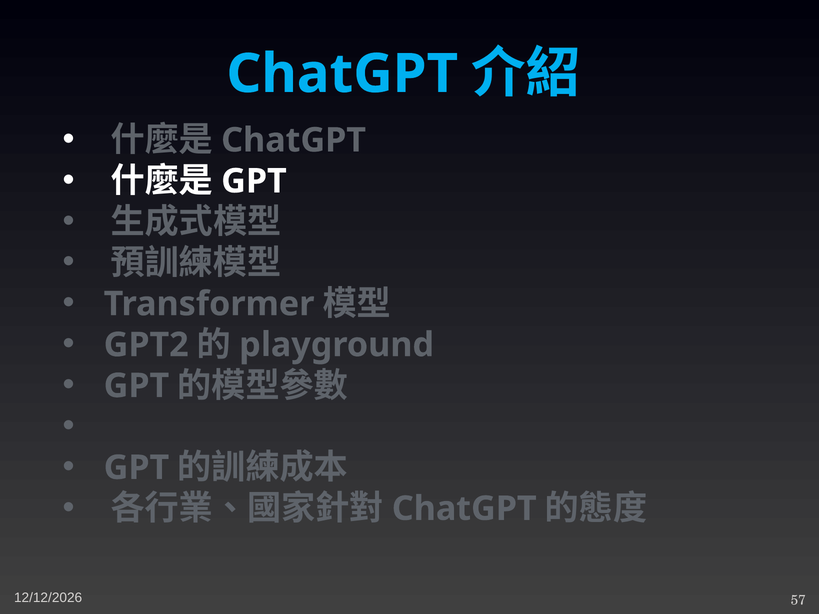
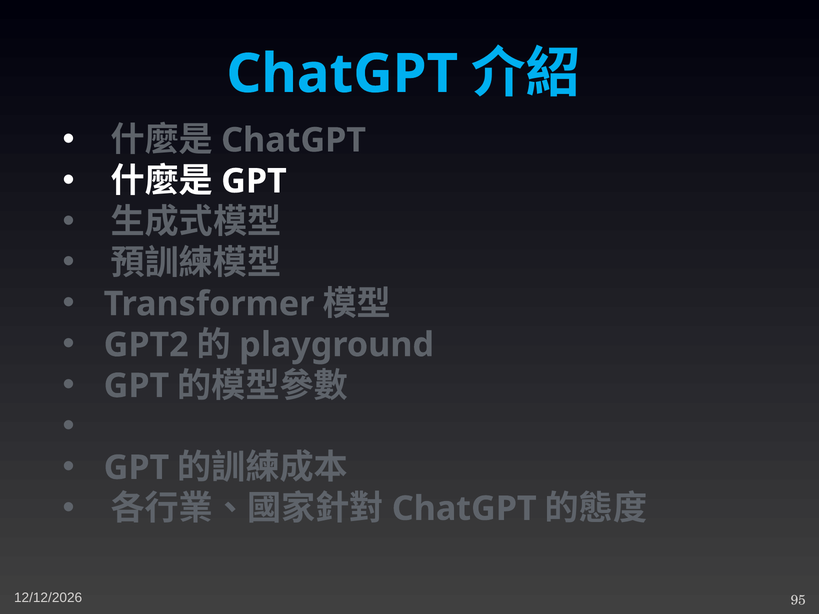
57: 57 -> 95 (798, 601)
